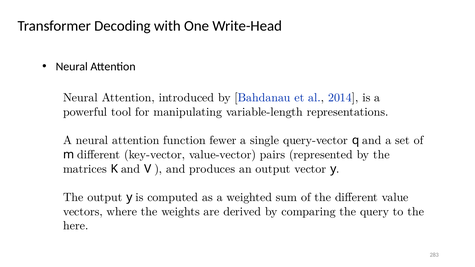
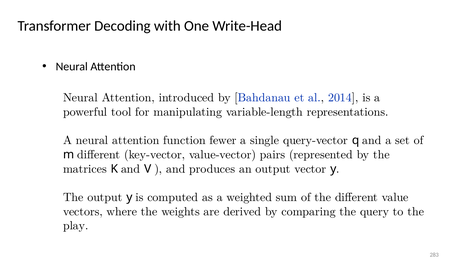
here: here -> play (76, 226)
